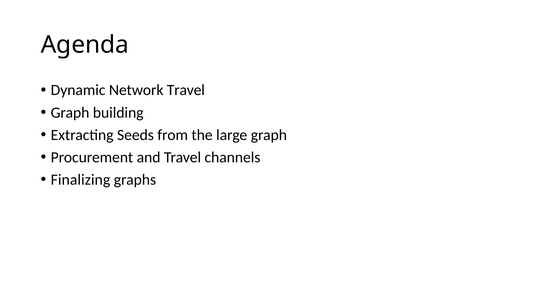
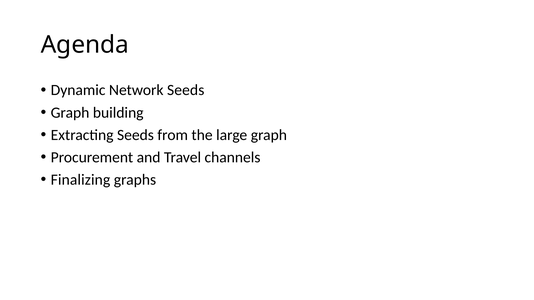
Network Travel: Travel -> Seeds (186, 90)
